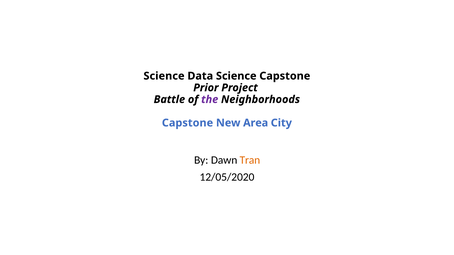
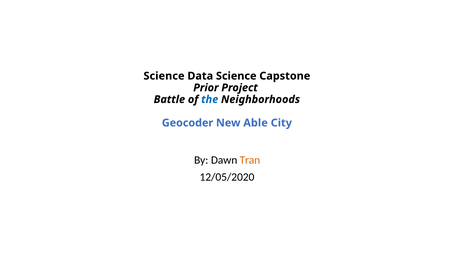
the colour: purple -> blue (210, 100)
Capstone: Capstone -> Geocoder (188, 123)
Area: Area -> Able (256, 123)
